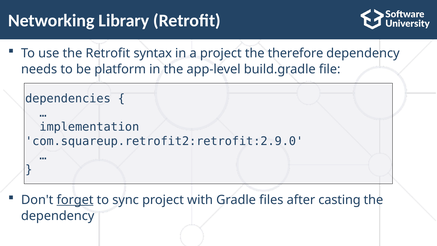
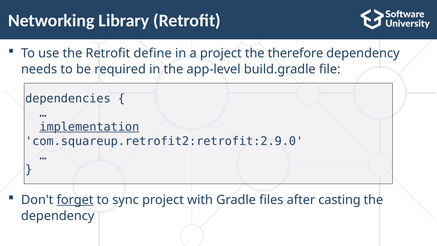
syntax: syntax -> define (153, 53)
platform: platform -> required (120, 69)
implementation underline: none -> present (89, 127)
